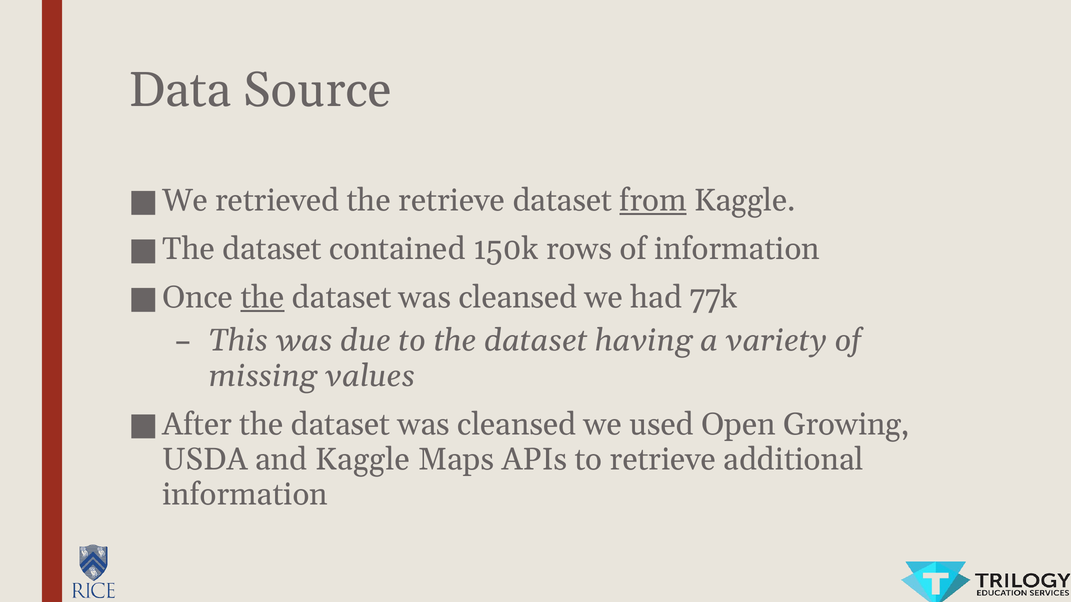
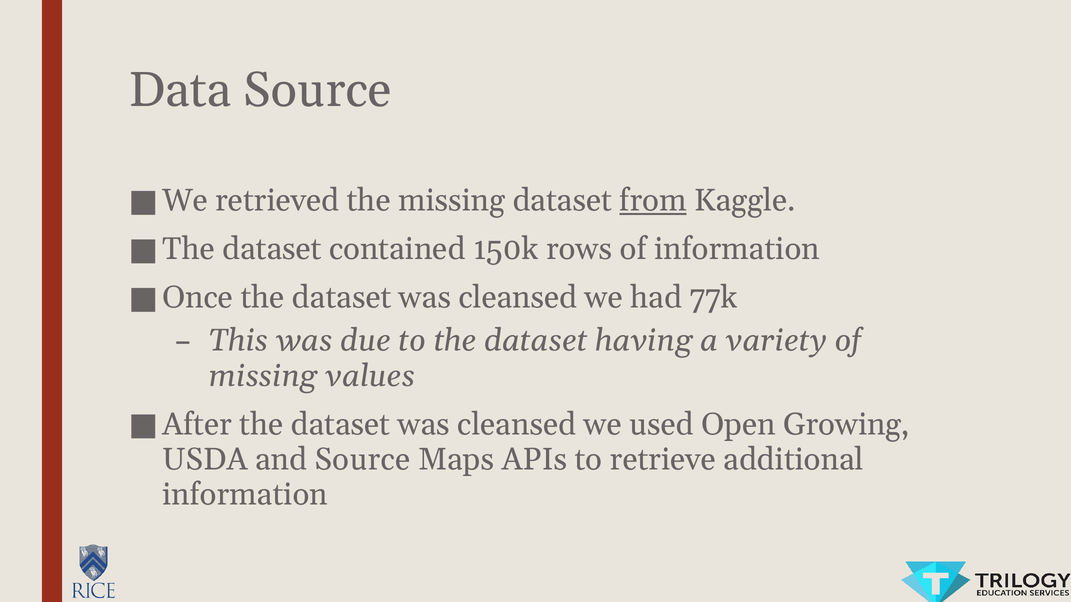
the retrieve: retrieve -> missing (452, 201)
the underline: present -> none (263, 298)
and Kaggle: Kaggle -> Source (363, 460)
